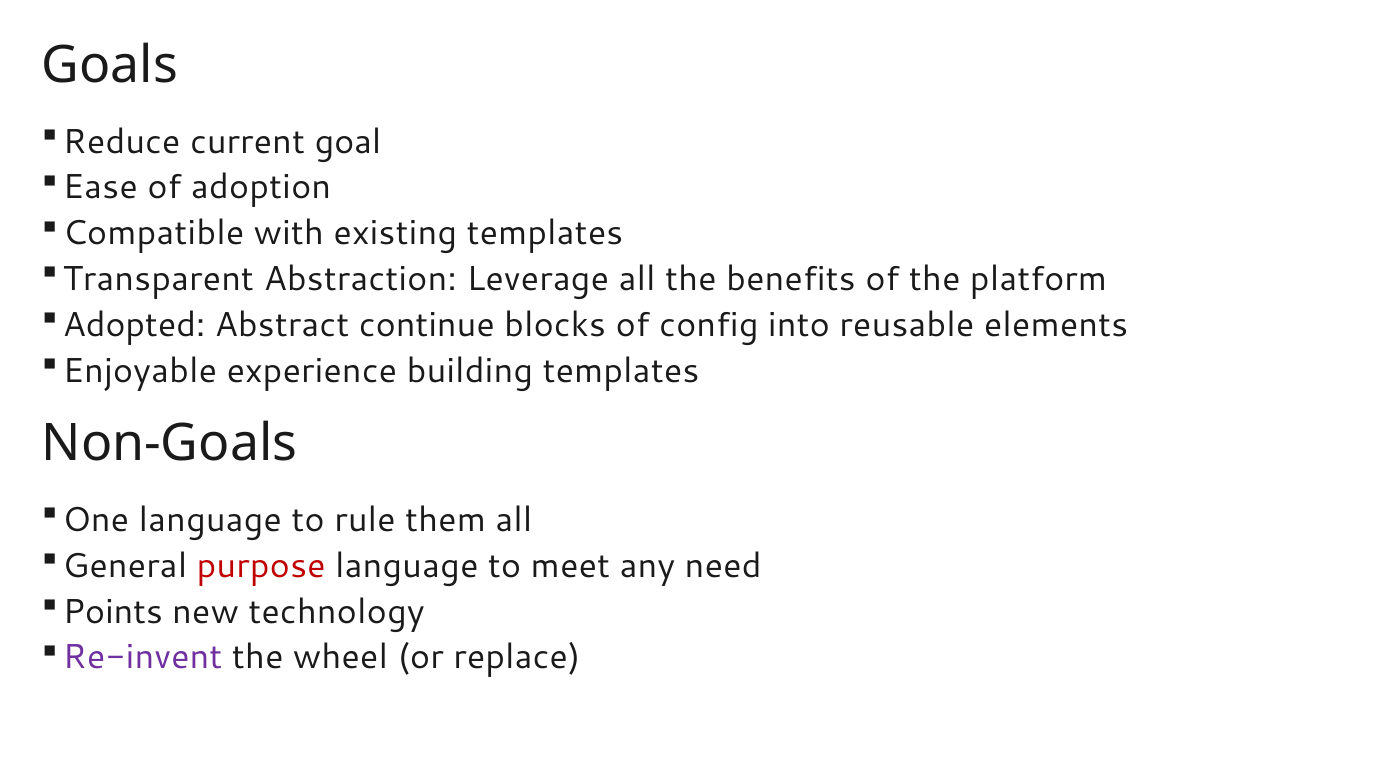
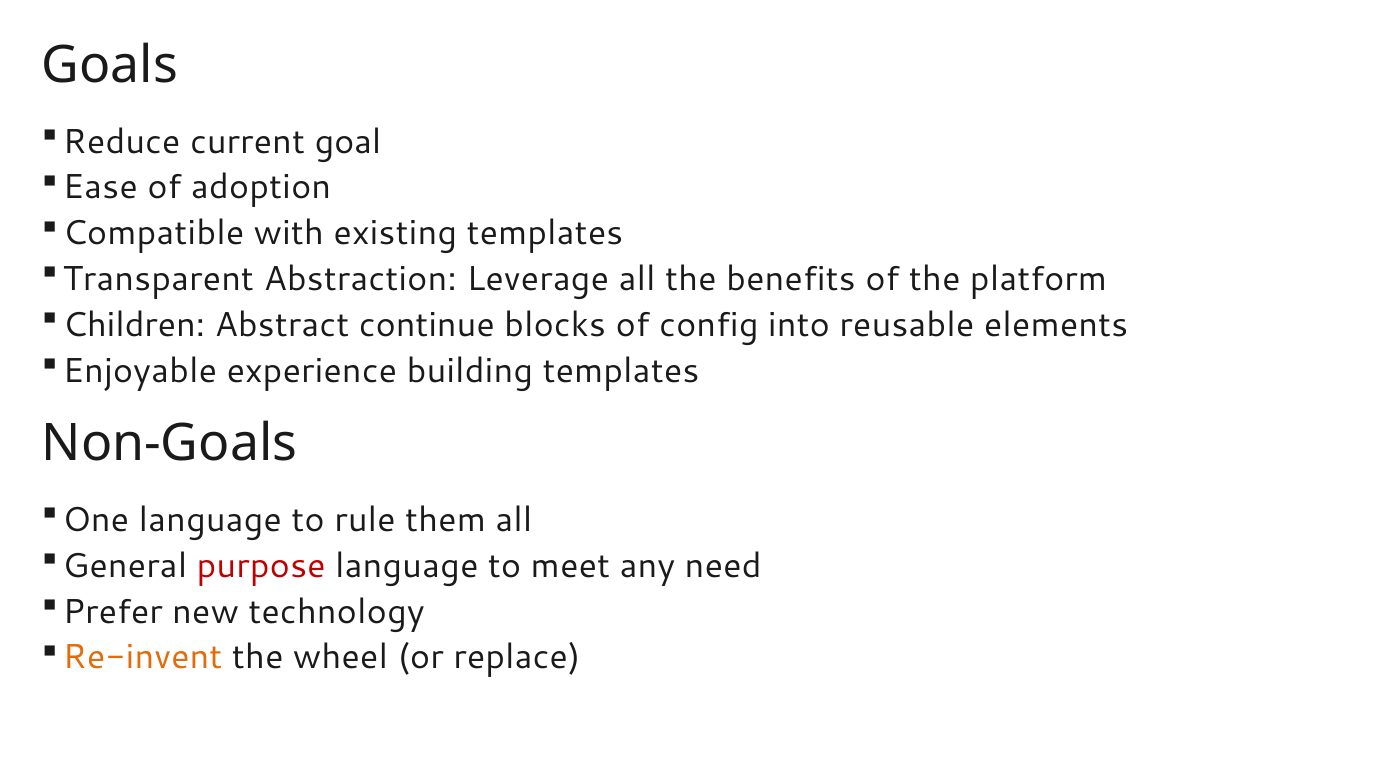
Adopted: Adopted -> Children (134, 325)
Points: Points -> Prefer (113, 612)
Re-invent colour: purple -> orange (143, 657)
